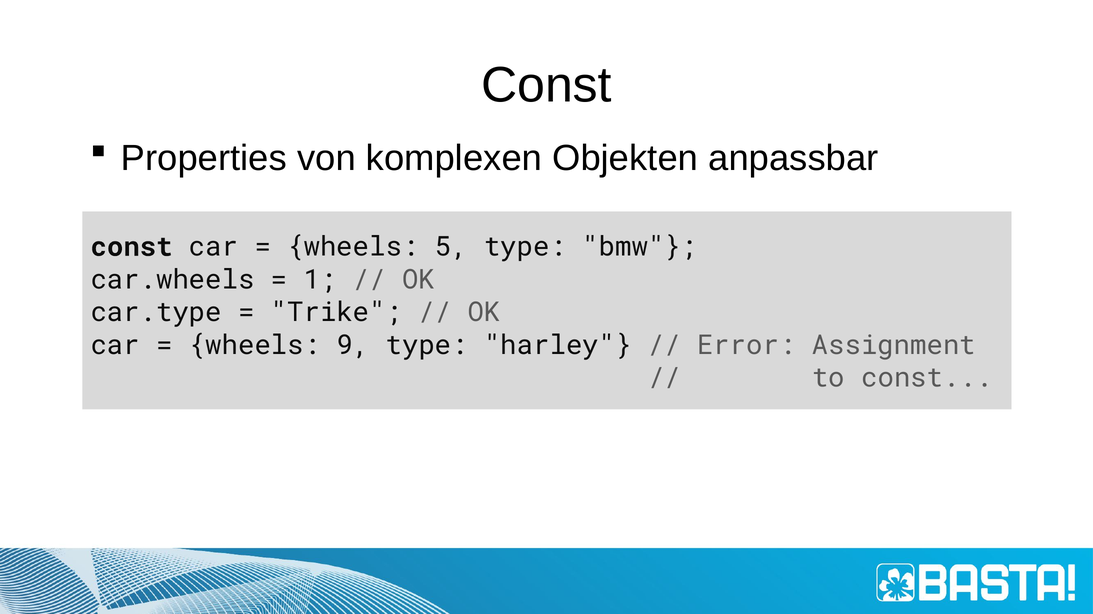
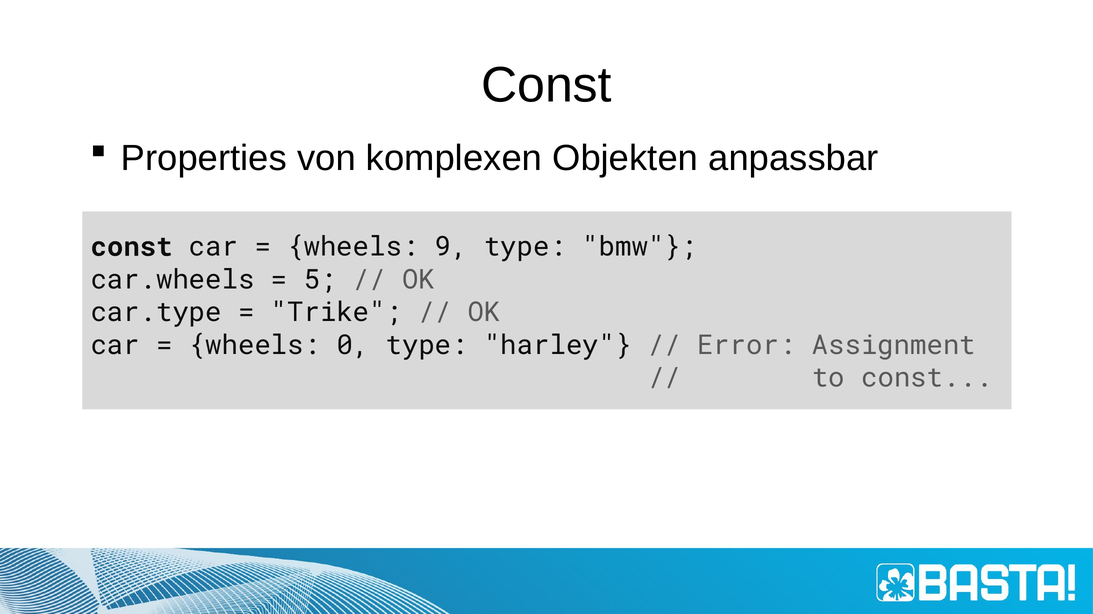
5: 5 -> 9 (451, 247)
1: 1 -> 5 (320, 280)
9: 9 -> 0 (353, 345)
